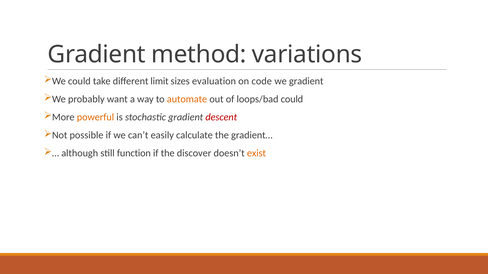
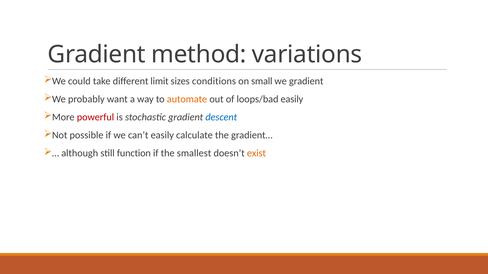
evaluation: evaluation -> conditions (214, 81)
code: code -> small (262, 81)
loops/bad could: could -> easily (292, 99)
powerful colour: orange -> red (95, 117)
descent colour: red -> blue (221, 117)
discover: discover -> smallest (194, 154)
